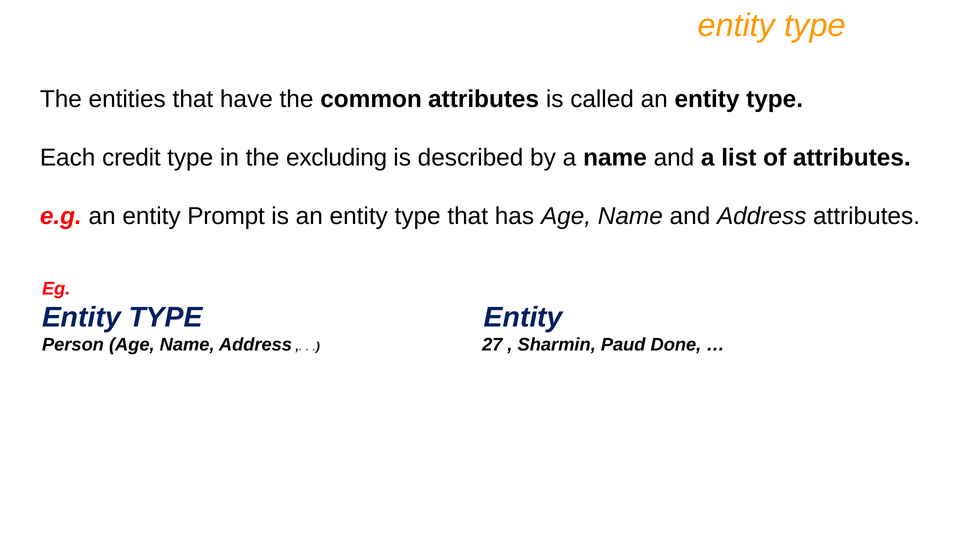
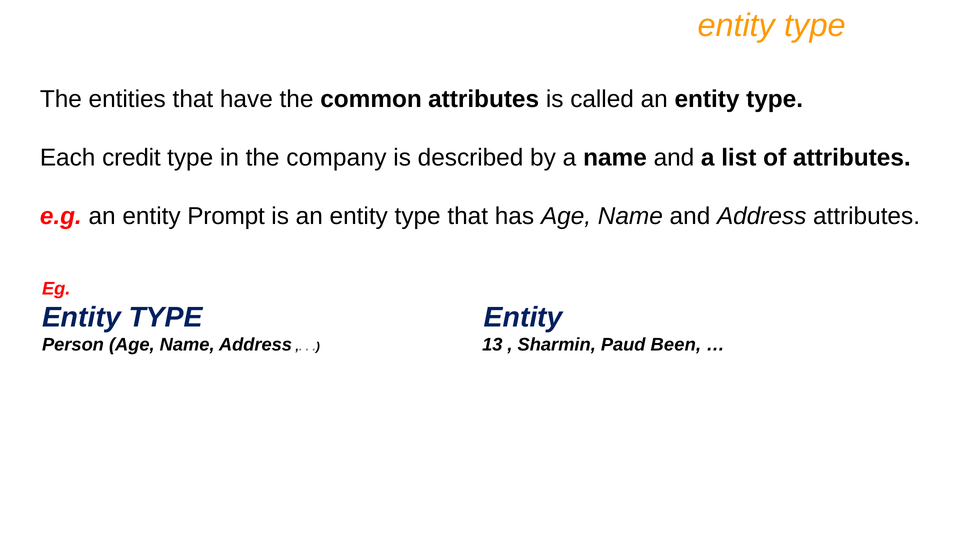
excluding: excluding -> company (336, 158)
27: 27 -> 13 (492, 345)
Done: Done -> Been (676, 345)
